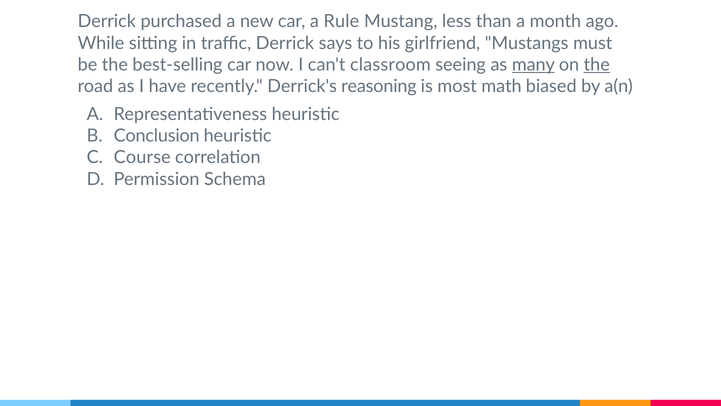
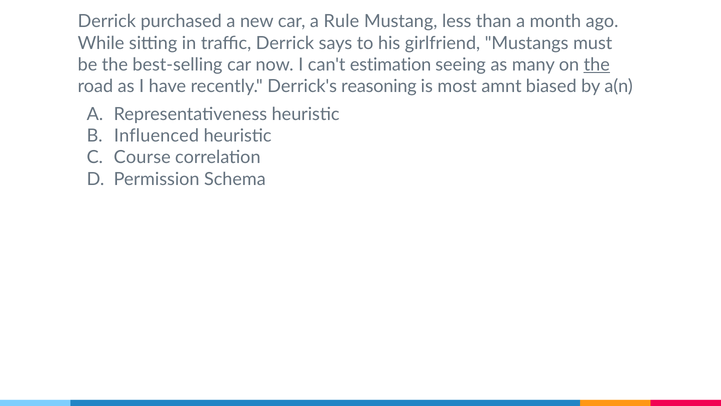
classroom: classroom -> estimation (391, 65)
many underline: present -> none (533, 65)
math: math -> amnt (502, 86)
Conclusion: Conclusion -> Influenced (156, 136)
